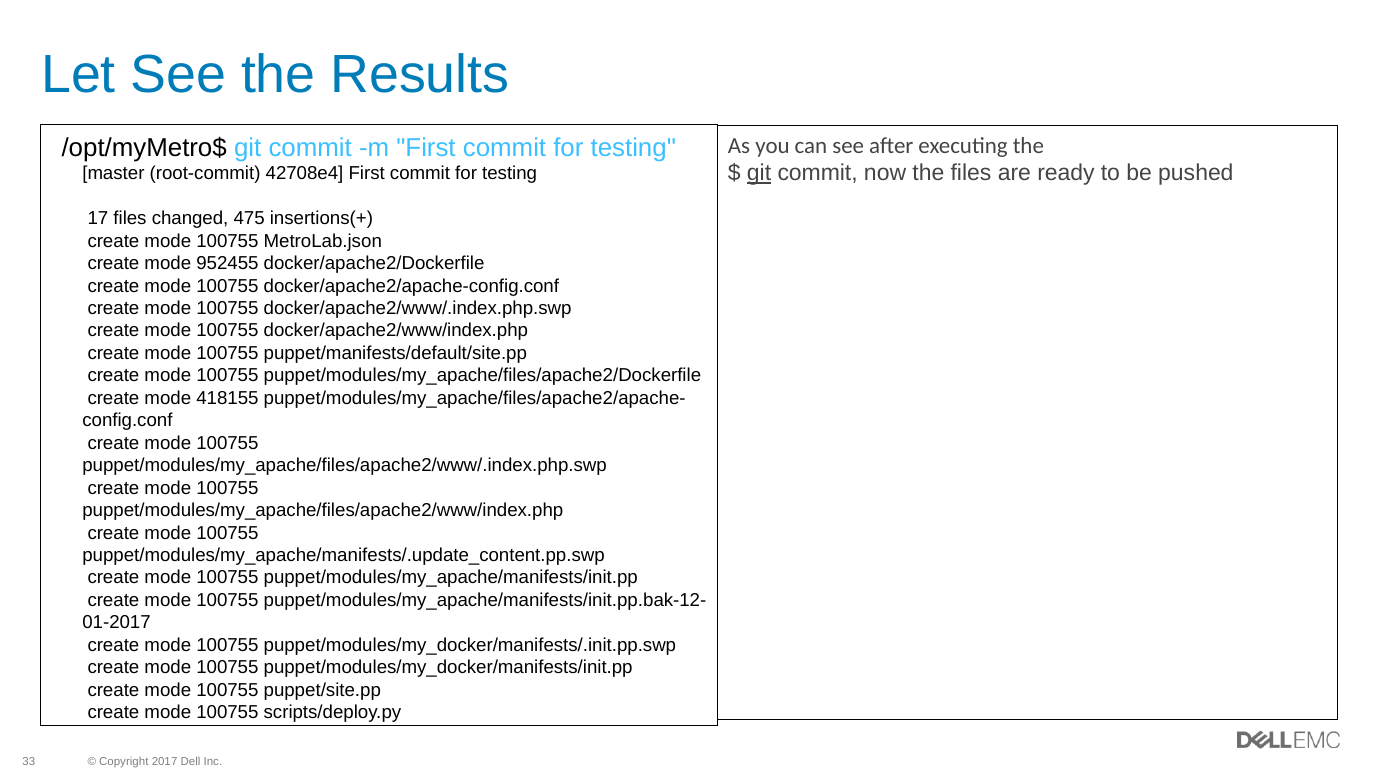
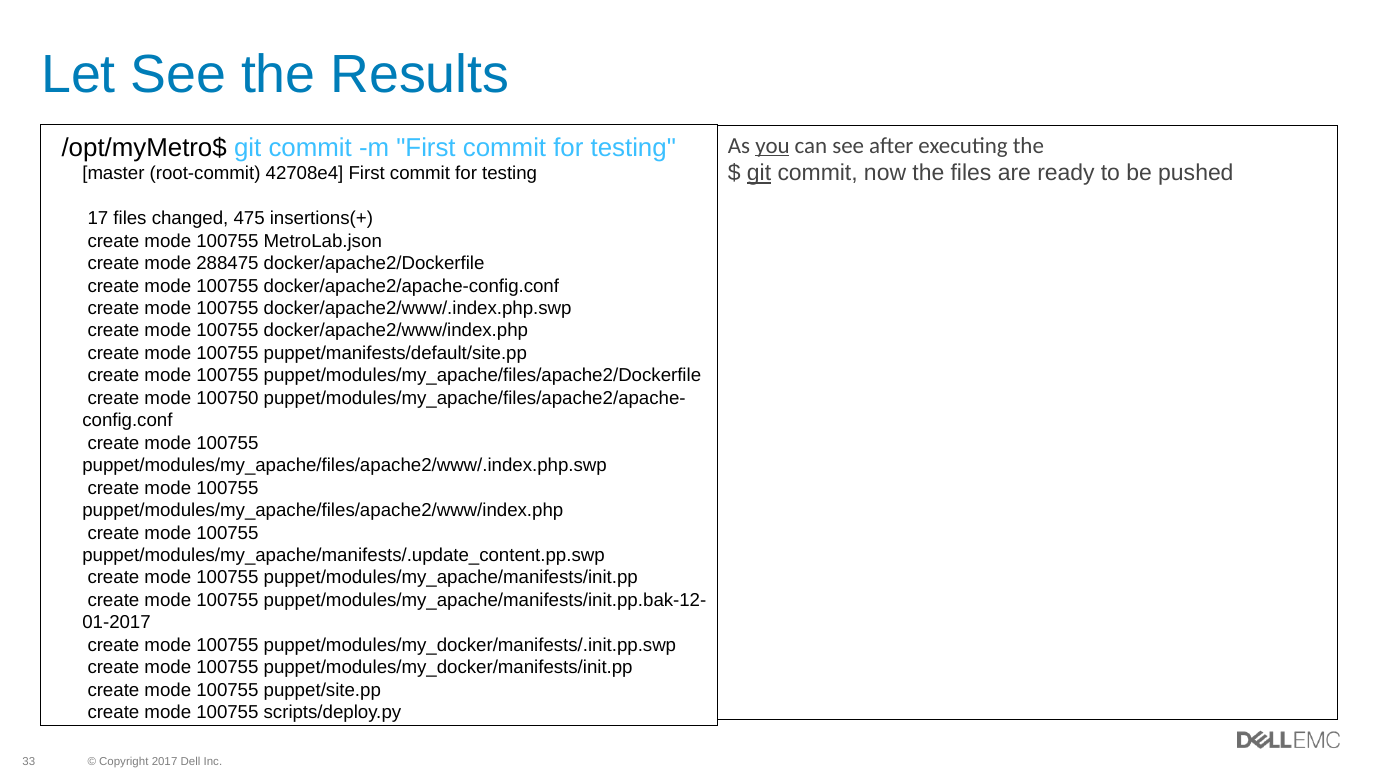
you underline: none -> present (772, 146)
952455: 952455 -> 288475 (227, 264)
418155: 418155 -> 100750 (227, 398)
